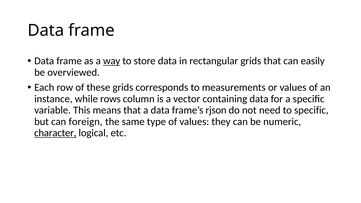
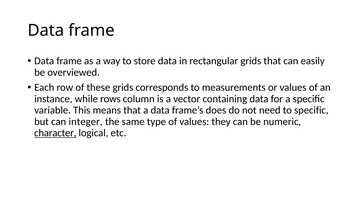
way underline: present -> none (112, 61)
rjson: rjson -> does (216, 110)
foreign: foreign -> integer (86, 122)
